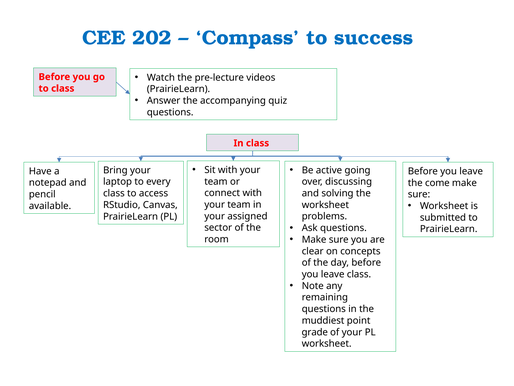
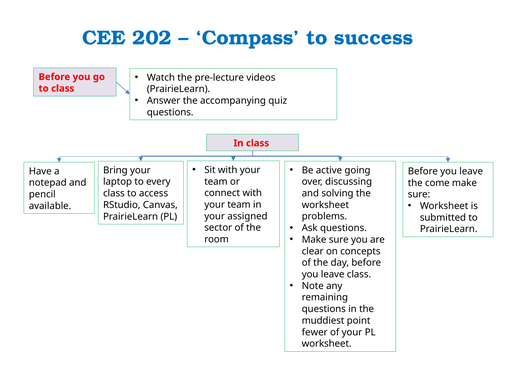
grade: grade -> fewer (315, 332)
